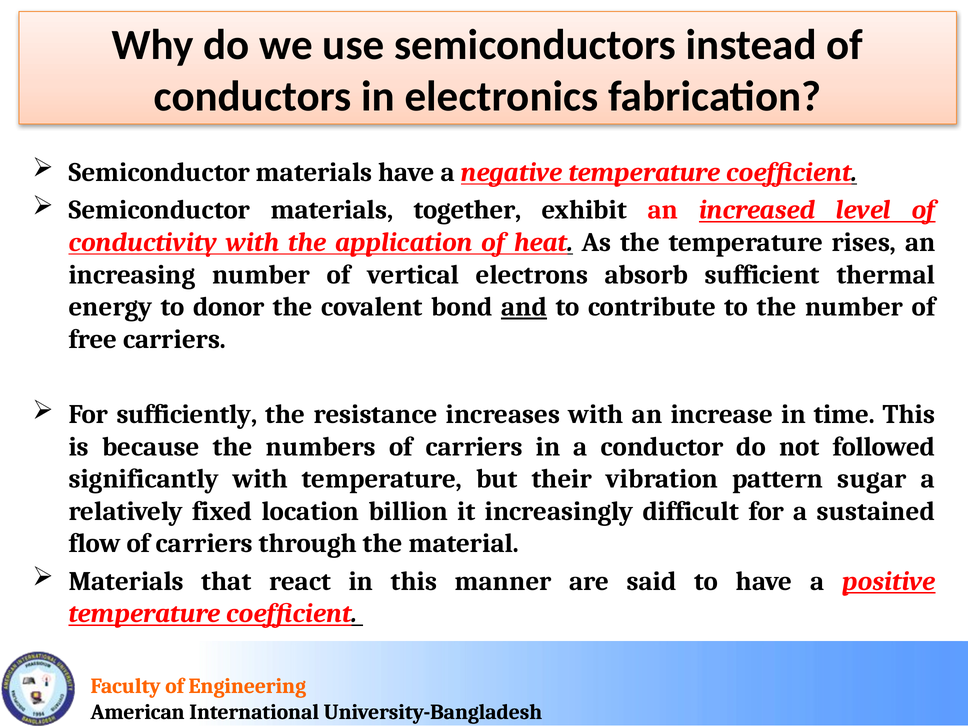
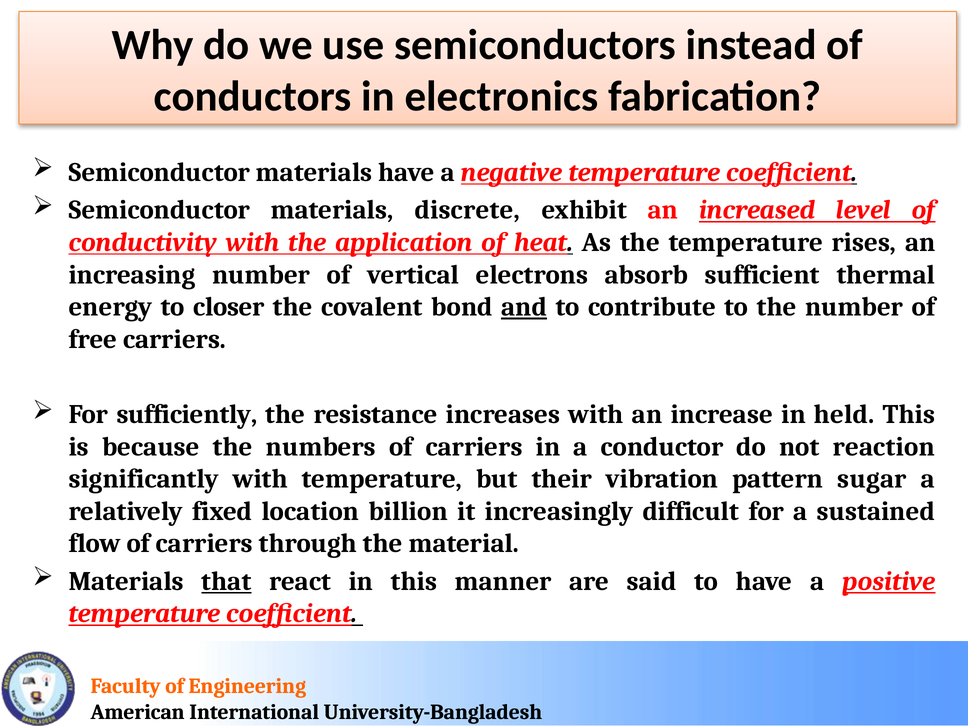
together: together -> discrete (467, 210)
donor: donor -> closer (229, 307)
time: time -> held (844, 414)
followed: followed -> reaction (884, 447)
that underline: none -> present (226, 581)
